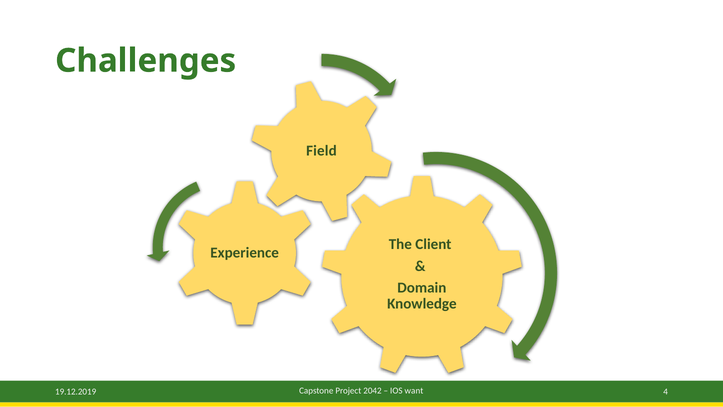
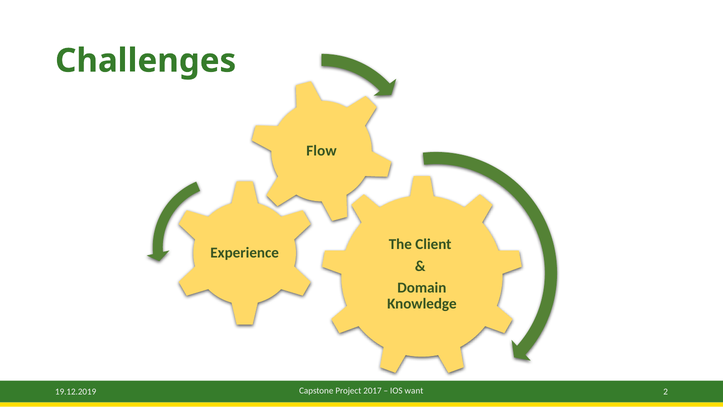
Field: Field -> Flow (321, 151)
2042: 2042 -> 2017 (372, 390)
4: 4 -> 2 (666, 391)
